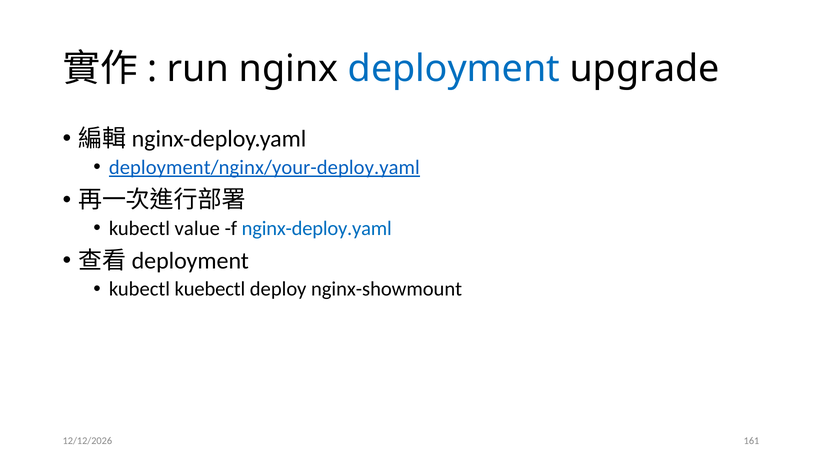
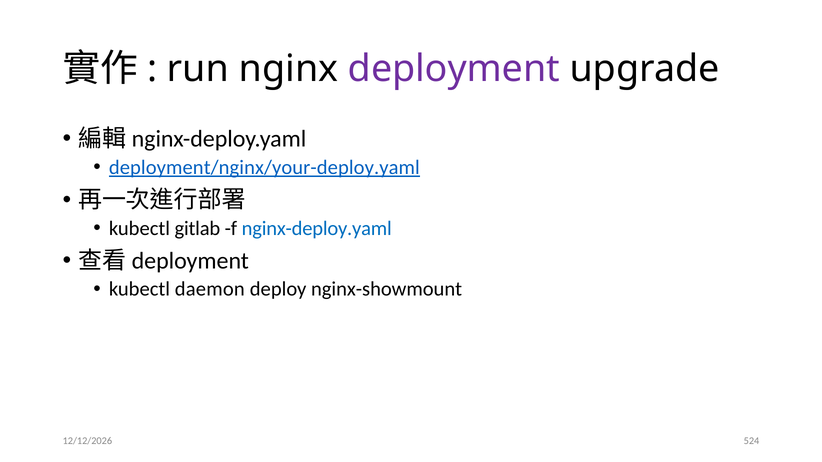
deployment colour: blue -> purple (454, 69)
value: value -> gitlab (197, 229)
kuebectl: kuebectl -> daemon (210, 289)
161: 161 -> 524 (751, 441)
